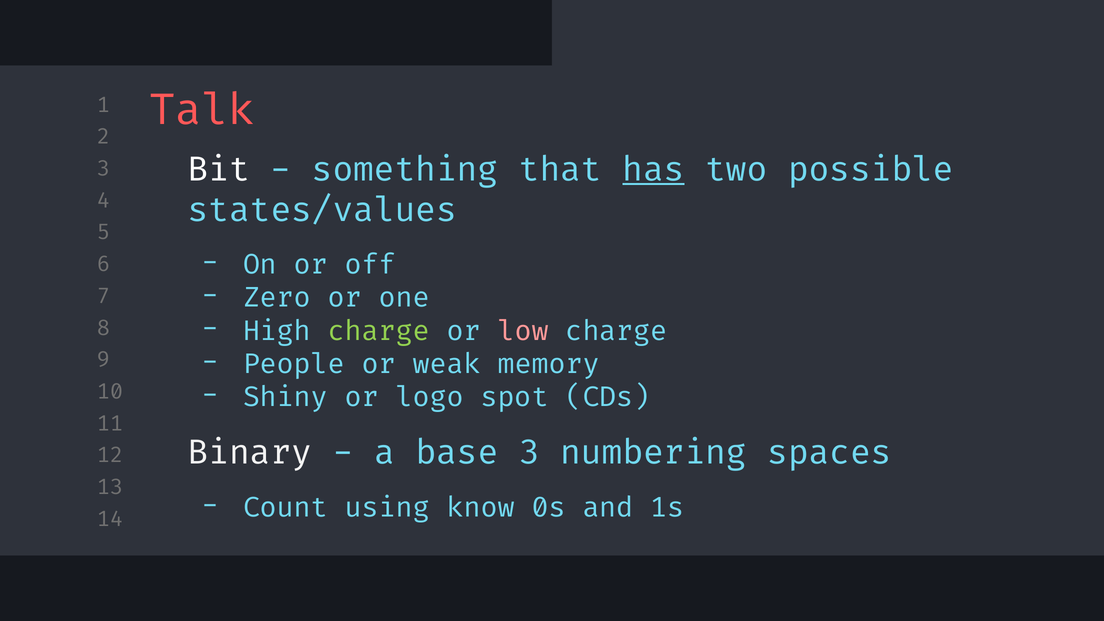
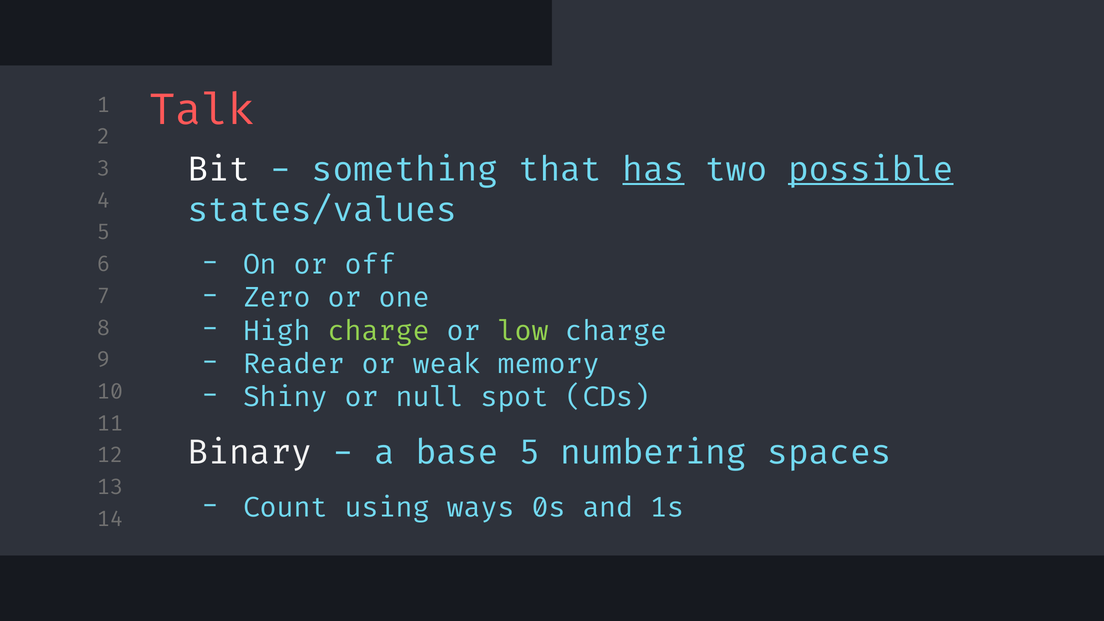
possible underline: none -> present (871, 170)
low colour: pink -> light green (523, 331)
People: People -> Reader (294, 364)
logo: logo -> null (430, 397)
base 3: 3 -> 5 (529, 453)
know: know -> ways (481, 508)
